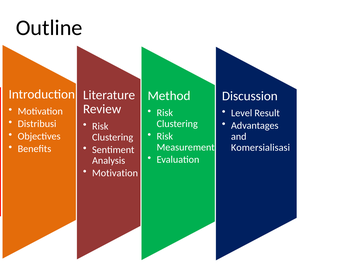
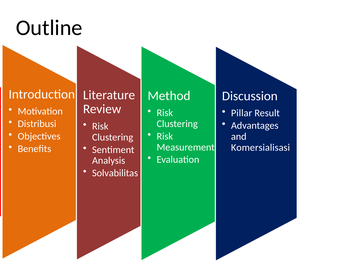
Level: Level -> Pillar (242, 113)
Motivation: Motivation -> Solvabilitas (115, 173)
